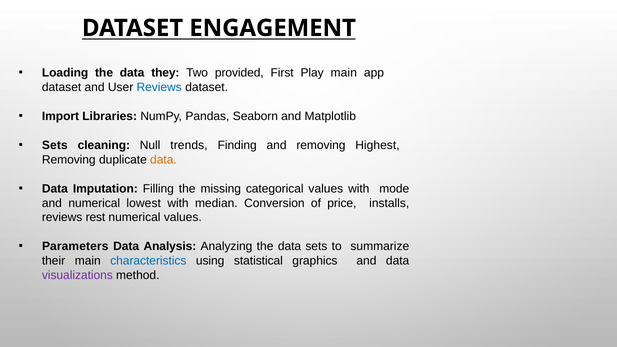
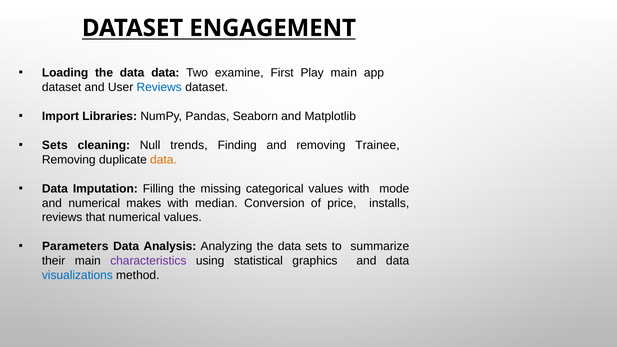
data they: they -> data (165, 73)
provided: provided -> examine (239, 73)
Highest: Highest -> Trainee (377, 145)
lowest: lowest -> makes (144, 203)
rest: rest -> that (95, 218)
characteristics colour: blue -> purple (148, 261)
visualizations colour: purple -> blue (77, 275)
